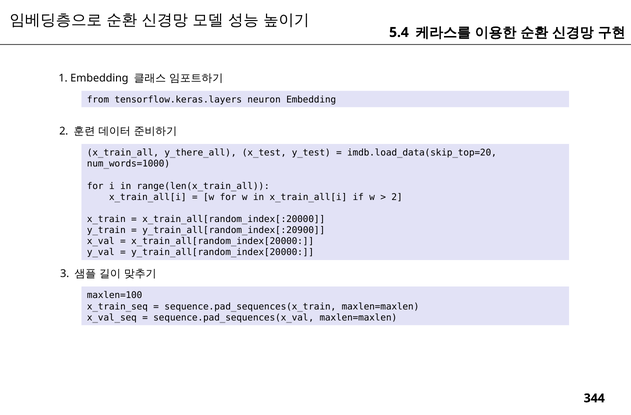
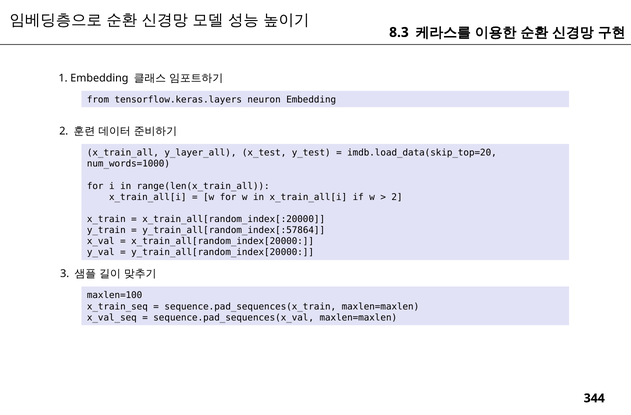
5.4: 5.4 -> 8.3 (399, 32)
y_there_all: y_there_all -> y_layer_all (200, 153)
y_train_all[random_index[:20900: y_train_all[random_index[:20900 -> y_train_all[random_index[:57864 (234, 230)
